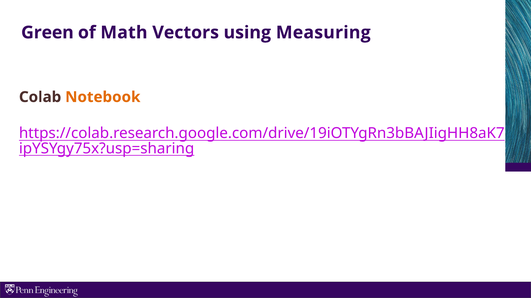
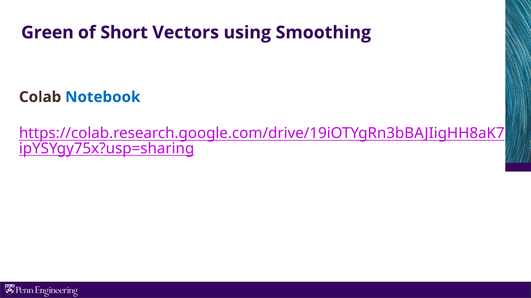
Math: Math -> Short (124, 33)
Measuring: Measuring -> Smoothing (323, 33)
Notebook colour: orange -> blue (103, 97)
